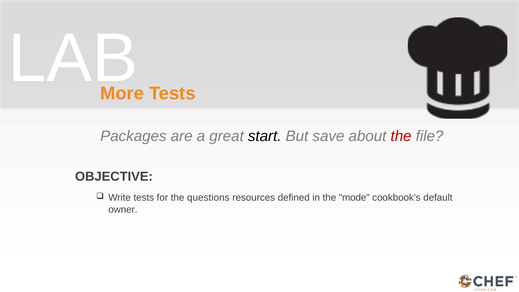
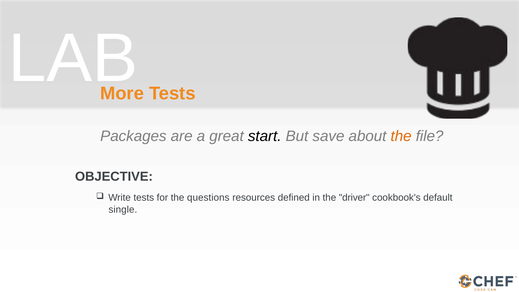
the colour: red -> orange (401, 136)
mode: mode -> driver (354, 198)
owner: owner -> single (123, 209)
